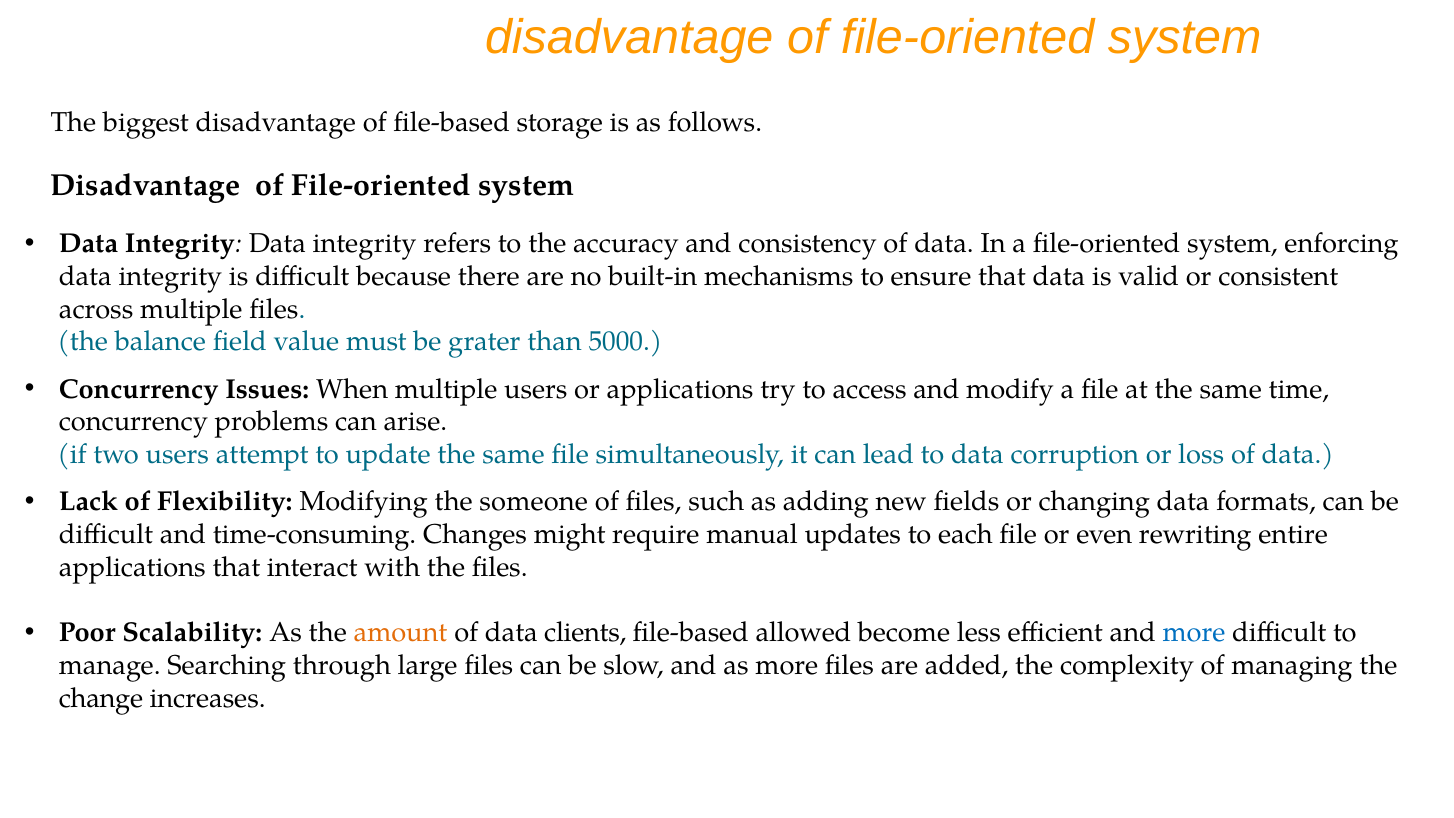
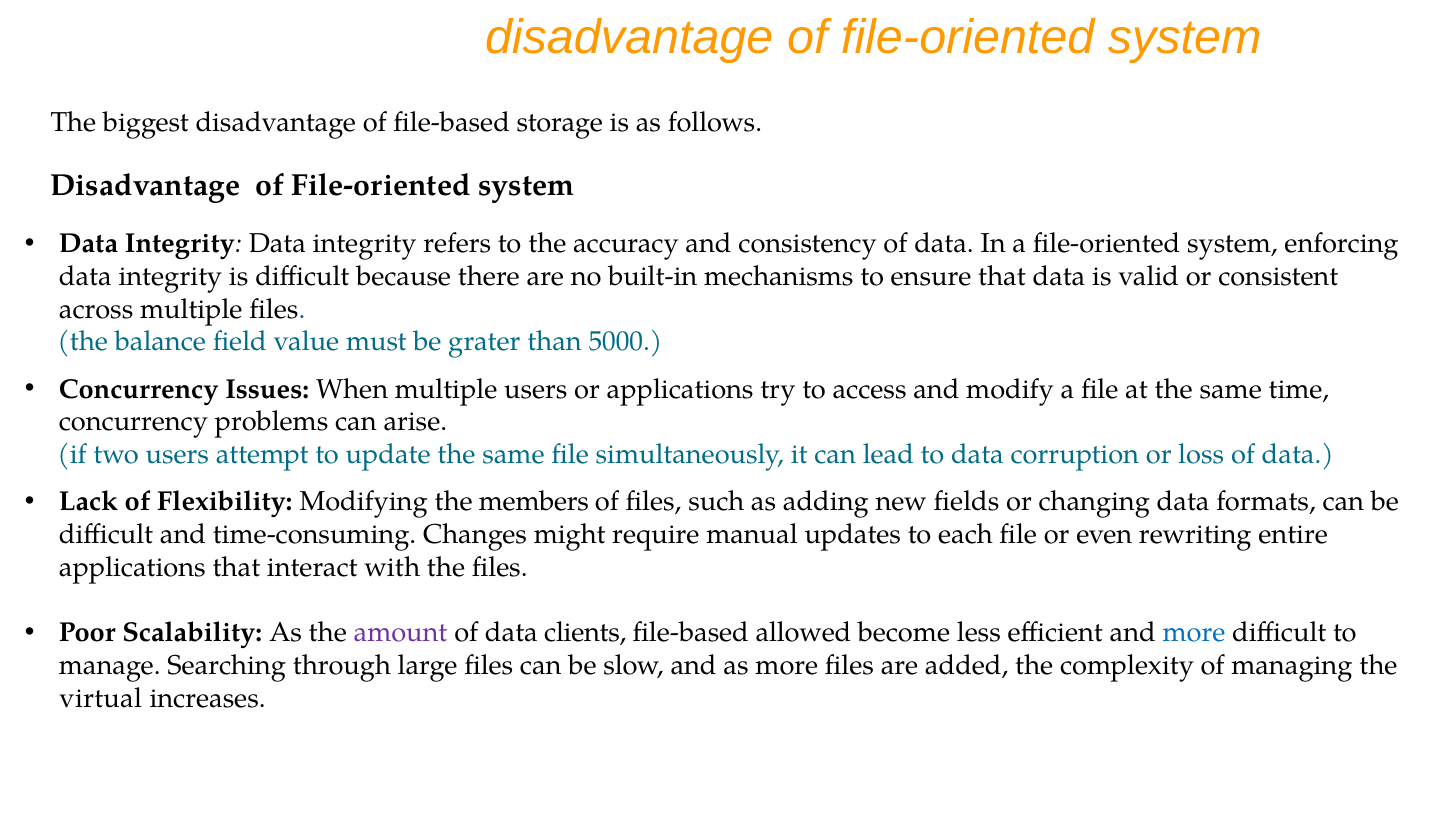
someone: someone -> members (534, 502)
amount colour: orange -> purple (401, 633)
change: change -> virtual (101, 698)
